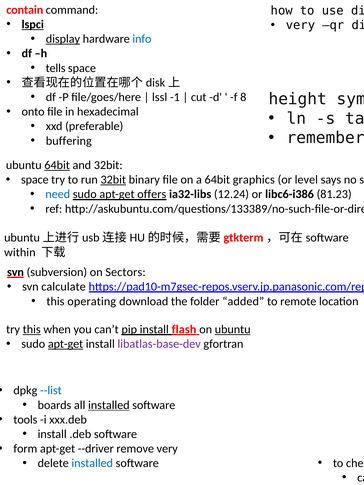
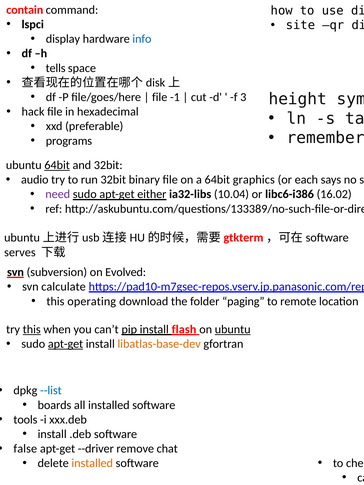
lspci underline: present -> none (33, 24)
very: very -> site (300, 25)
display underline: present -> none (63, 39)
lssl: lssl -> file (160, 97)
8: 8 -> 3 (243, 97)
onto: onto -> hack (33, 112)
buffering: buffering -> programs (69, 141)
space: space -> audio (35, 180)
32bit underline: present -> none (113, 180)
level: level -> each (306, 180)
need colour: blue -> purple (58, 194)
offers: offers -> either (152, 194)
12.24: 12.24 -> 10.04 (231, 194)
81.23: 81.23 -> 16.02 (334, 194)
within: within -> serves (20, 252)
Sectors: Sectors -> Evolved (126, 272)
added: added -> paging (243, 302)
libatlas-base-dev colour: purple -> orange (159, 344)
installed underline: present -> none (109, 405)
form: form -> false (25, 449)
remove very: very -> chat (167, 449)
installed colour: blue -> orange (92, 464)
